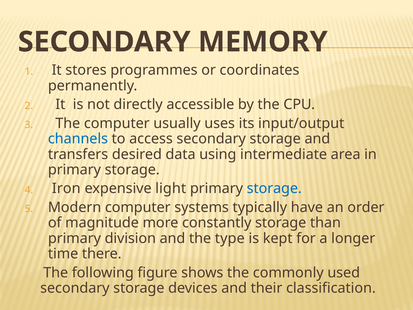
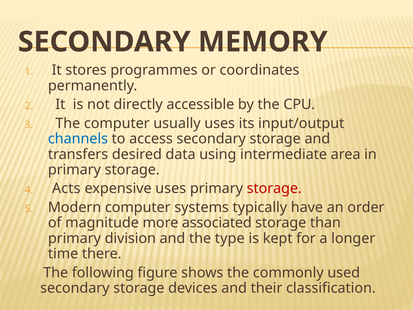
Iron: Iron -> Acts (66, 188)
expensive light: light -> uses (171, 188)
storage colour: blue -> red (274, 188)
constantly: constantly -> associated (217, 223)
